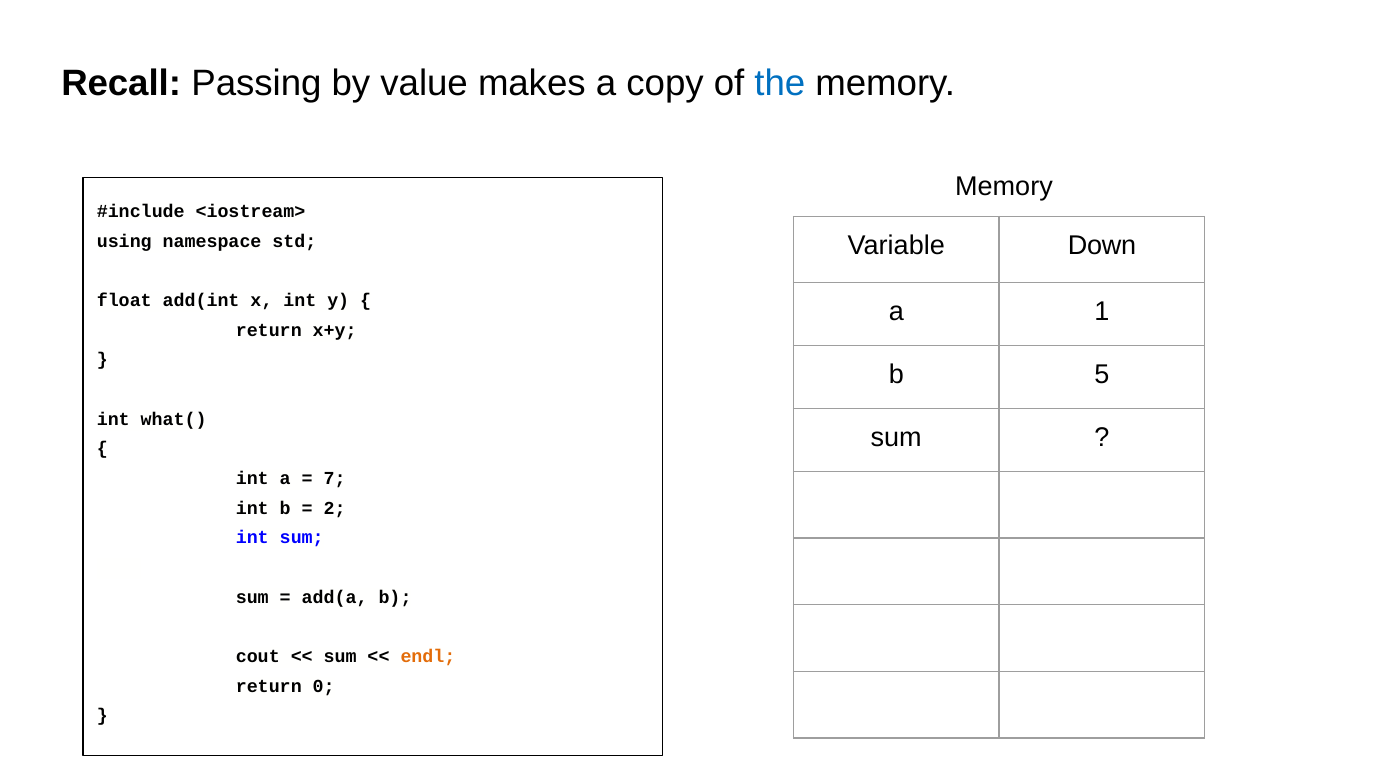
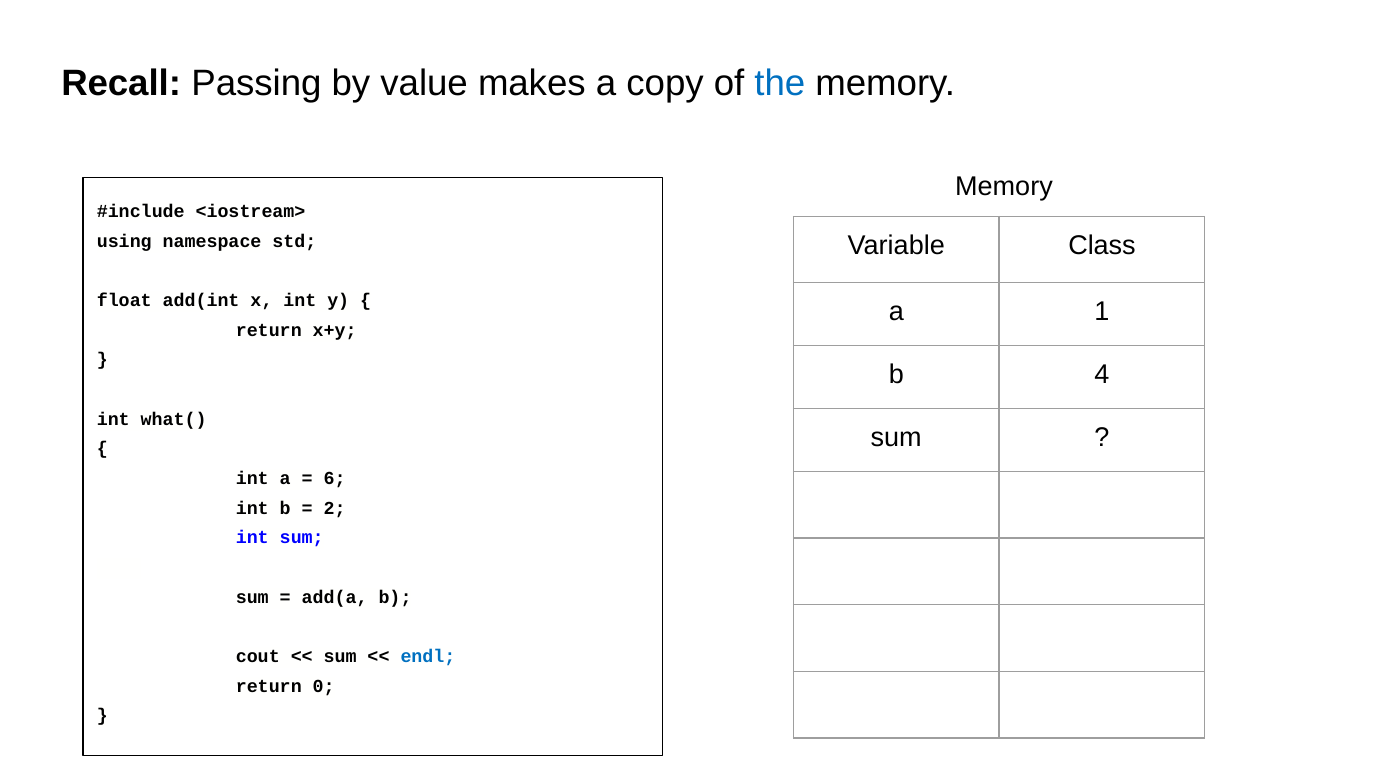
Down: Down -> Class (1102, 246)
5: 5 -> 4 (1102, 375)
7: 7 -> 6 (335, 478)
endl colour: orange -> blue (428, 656)
